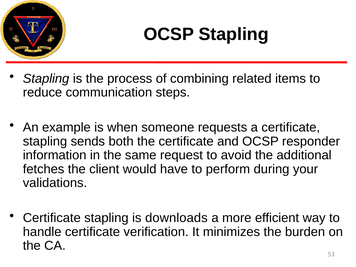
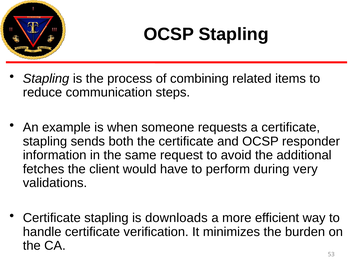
your: your -> very (305, 169)
